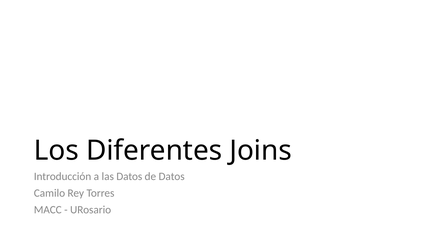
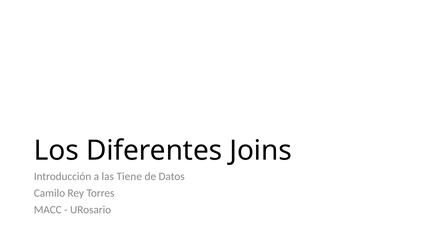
las Datos: Datos -> Tiene (129, 176)
